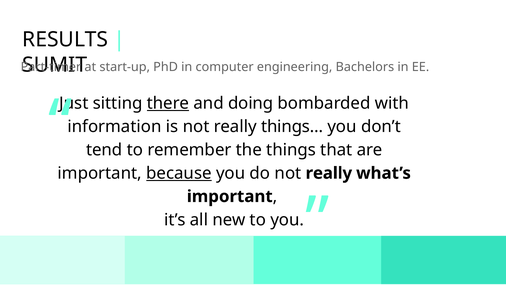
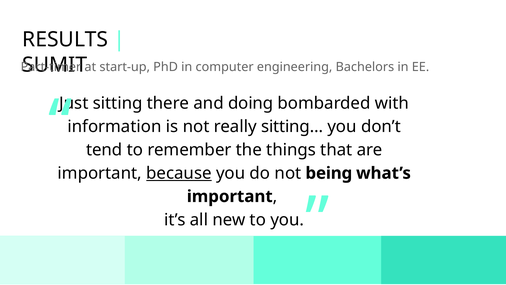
there underline: present -> none (168, 103)
things…: things… -> sitting… (292, 126)
do not really: really -> being (329, 173)
